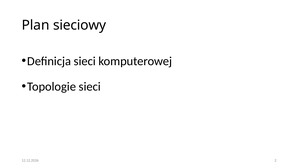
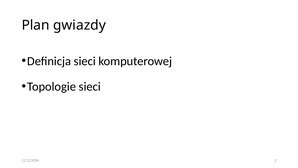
sieciowy: sieciowy -> gwiazdy (79, 25)
